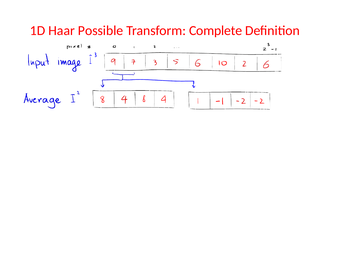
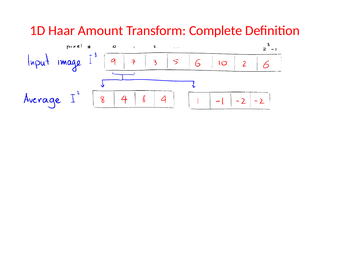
Possible: Possible -> Amount (101, 30)
